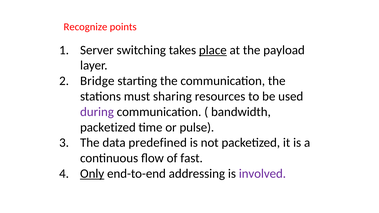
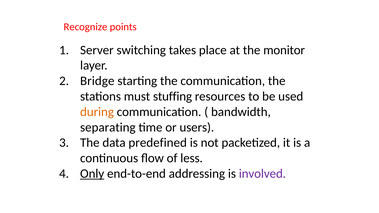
place underline: present -> none (213, 50)
payload: payload -> monitor (284, 50)
sharing: sharing -> stuffing (173, 96)
during colour: purple -> orange (97, 112)
packetized: packetized -> separating (108, 127)
pulse: pulse -> users (197, 127)
fast: fast -> less (192, 158)
